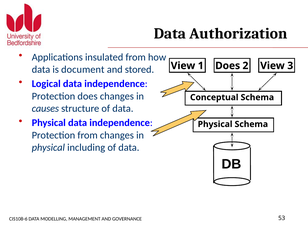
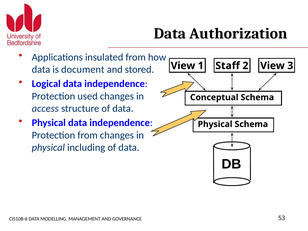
1 Does: Does -> Staff (228, 66)
Protection does: does -> used (88, 96)
causes: causes -> access (45, 108)
